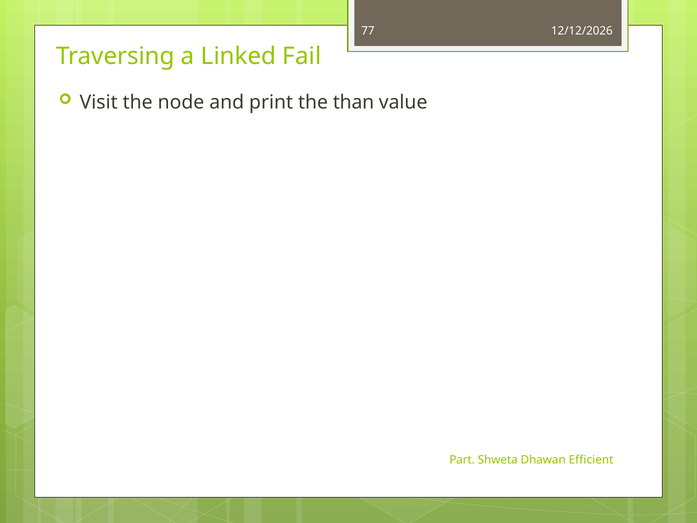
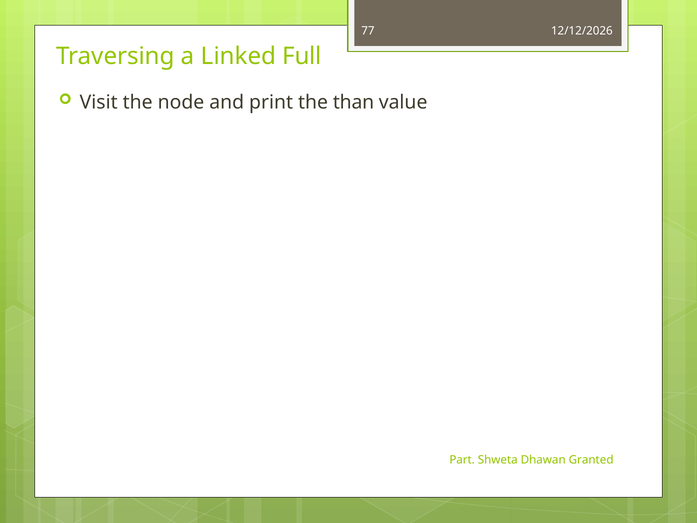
Fail: Fail -> Full (302, 56)
Efficient: Efficient -> Granted (591, 460)
